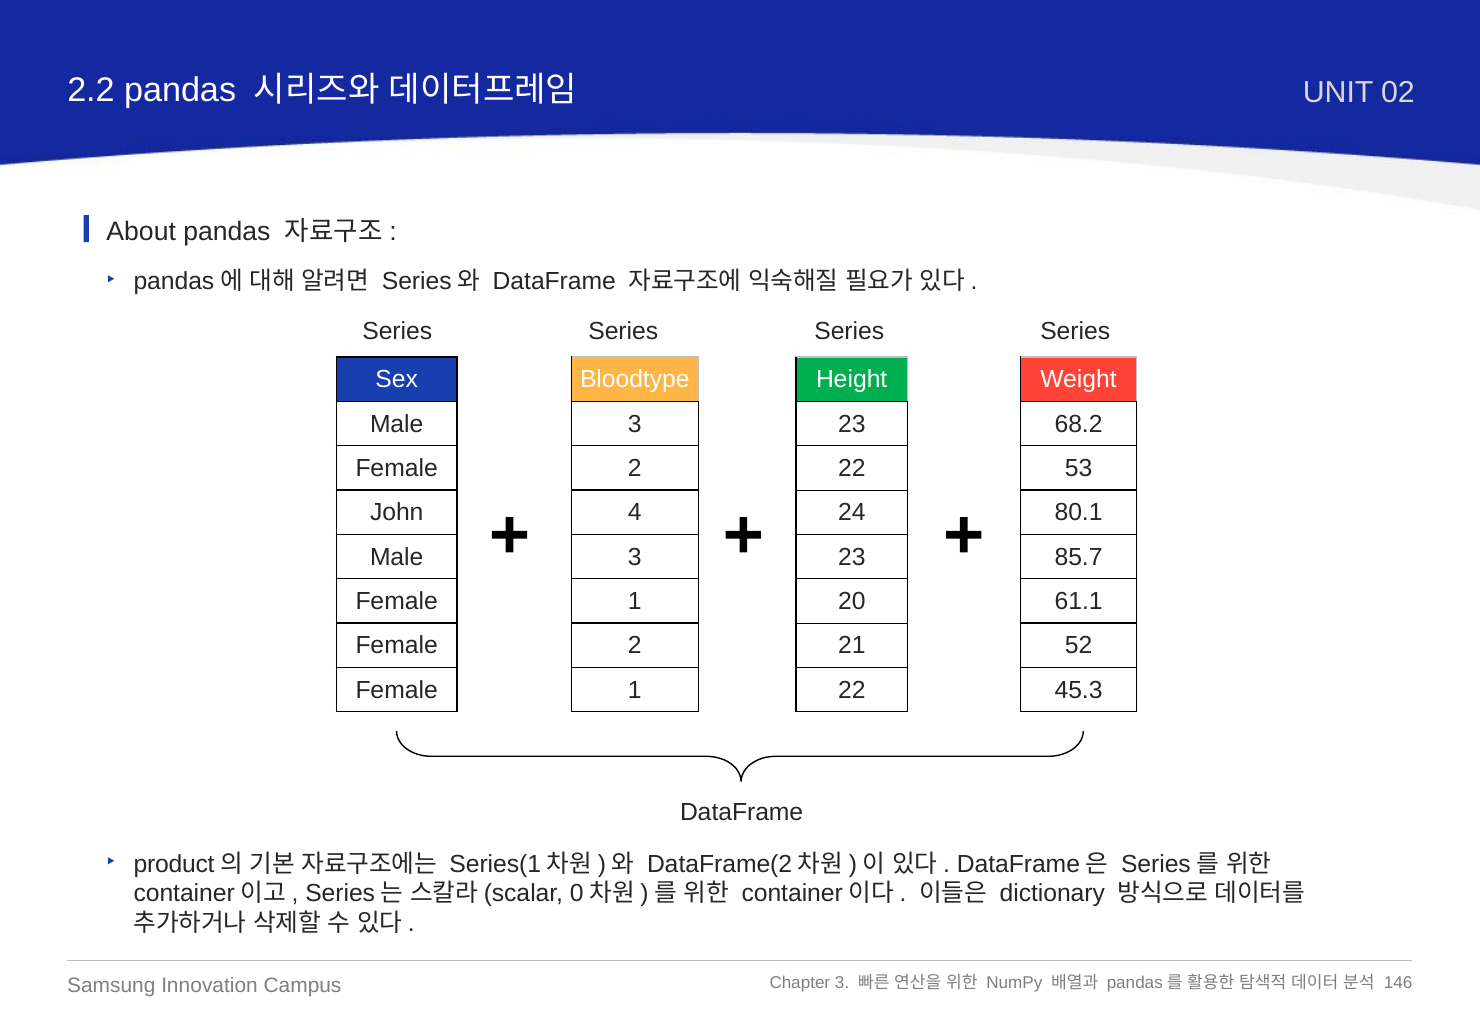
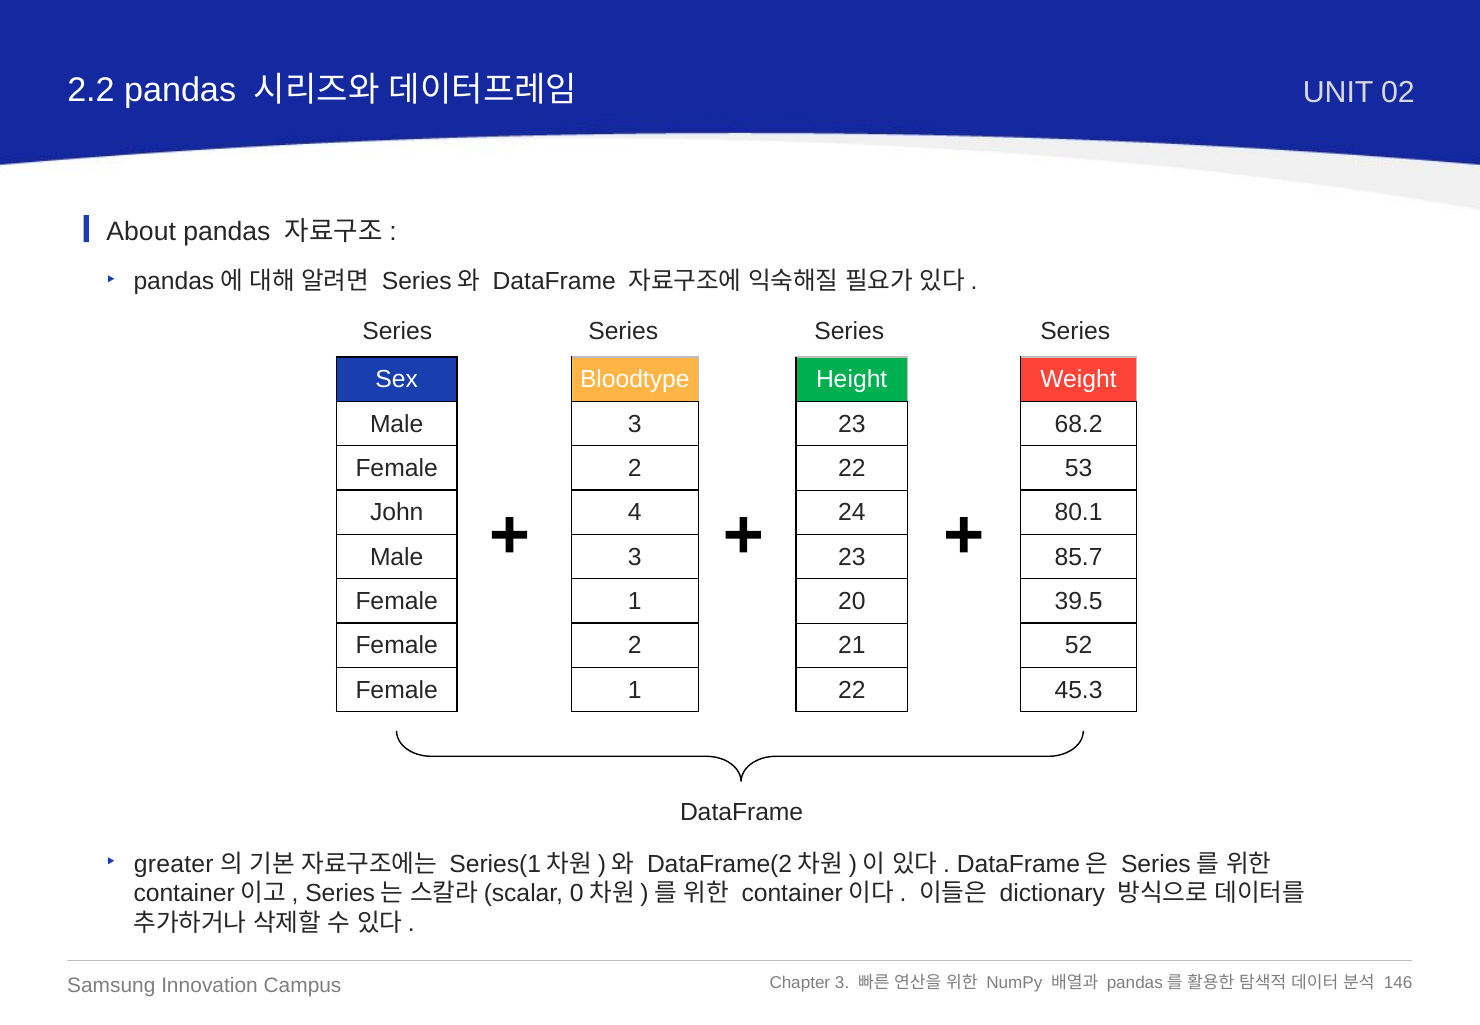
61.1: 61.1 -> 39.5 (1079, 601)
product: product -> greater (174, 864)
